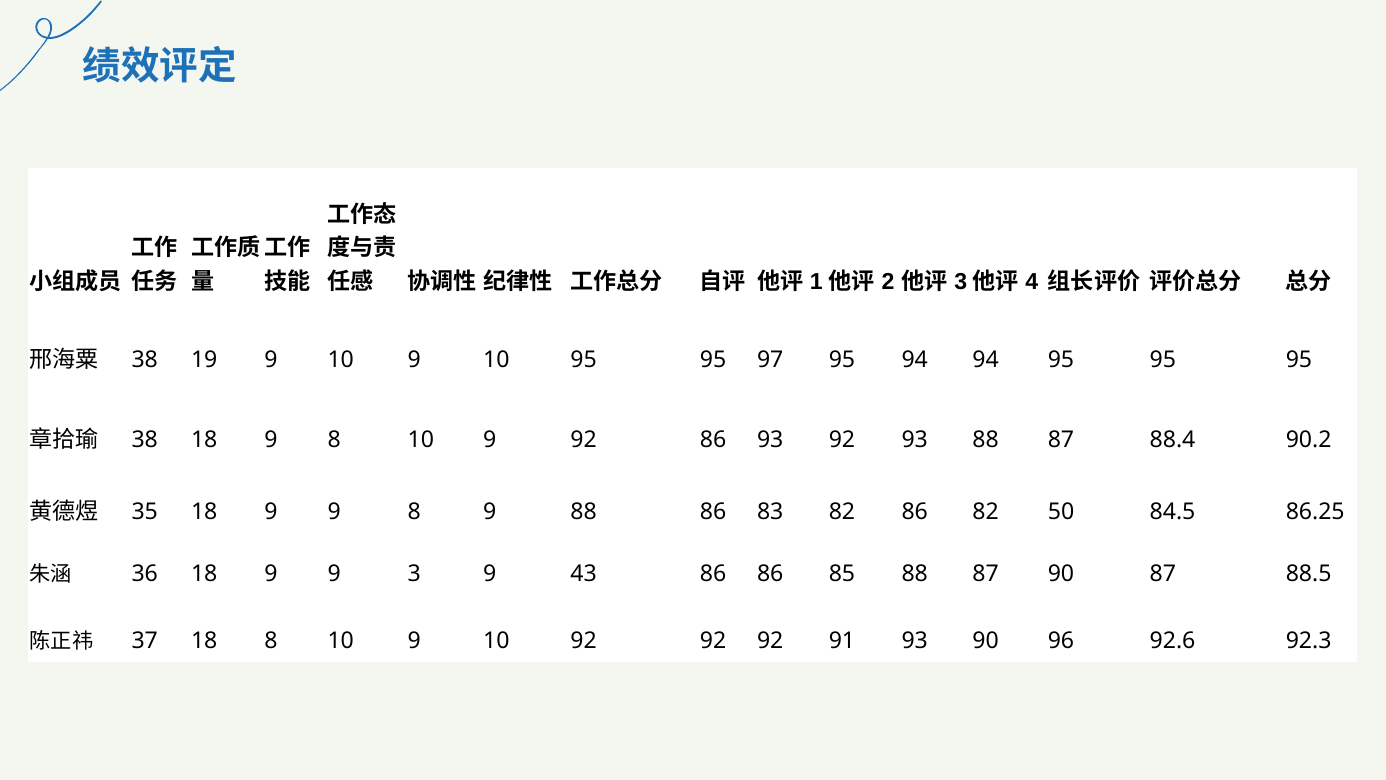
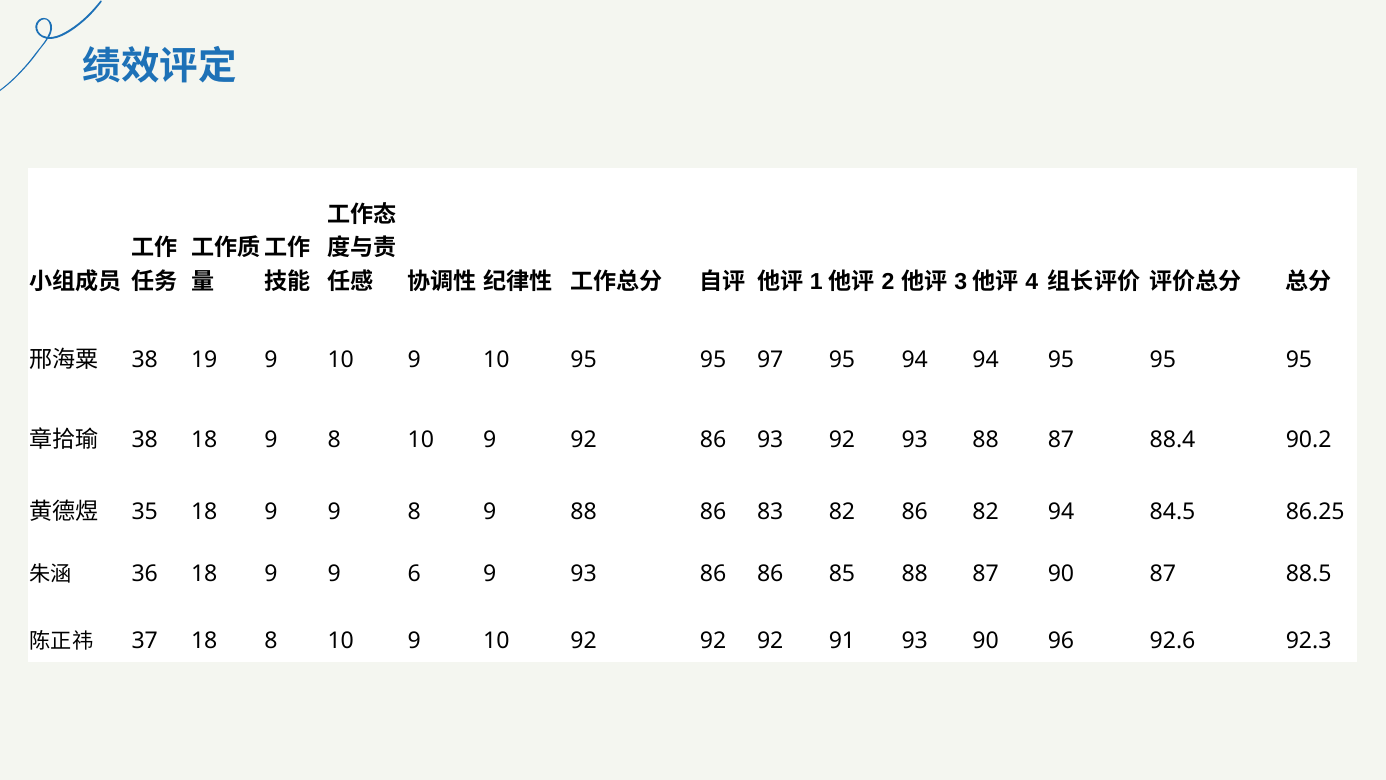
82 50: 50 -> 94 (1061, 512)
3: 3 -> 6 (414, 573)
9 43: 43 -> 93 (584, 573)
